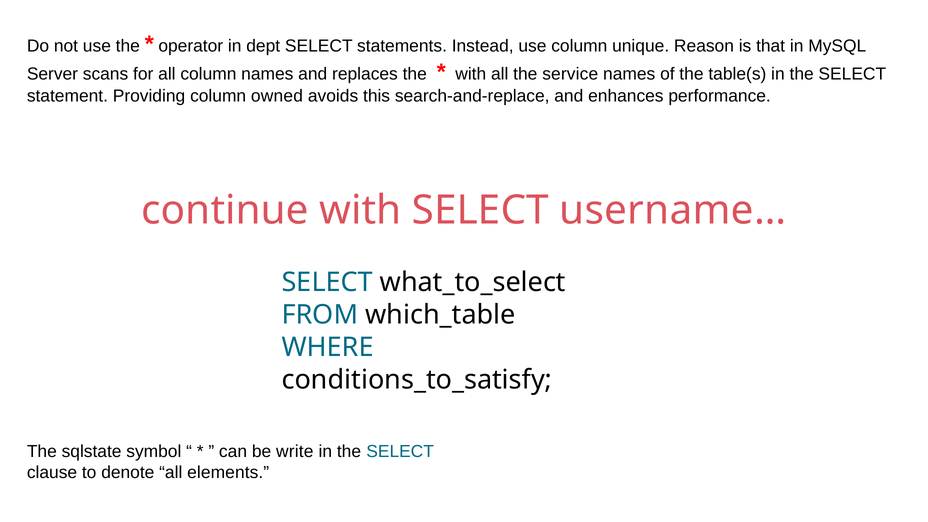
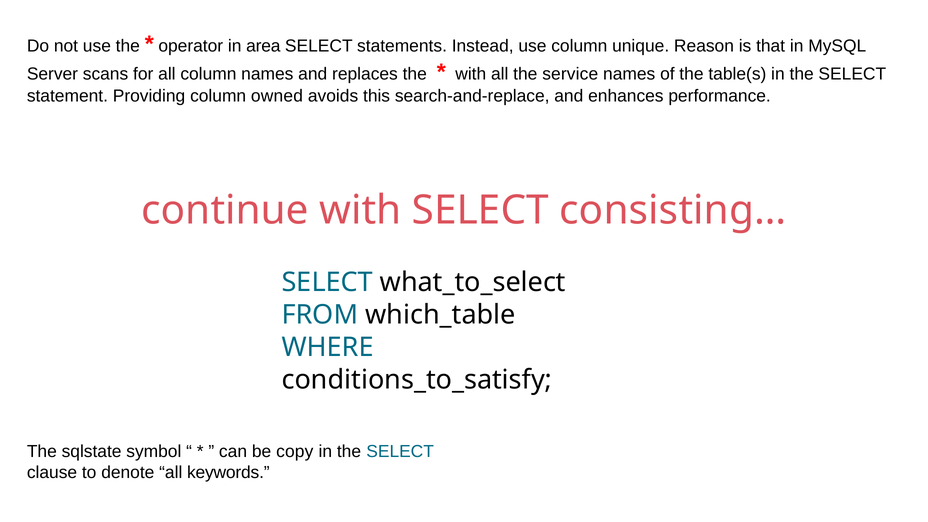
dept: dept -> area (263, 46)
username…: username… -> consisting… (673, 210)
write: write -> copy (295, 451)
elements: elements -> keywords (228, 472)
